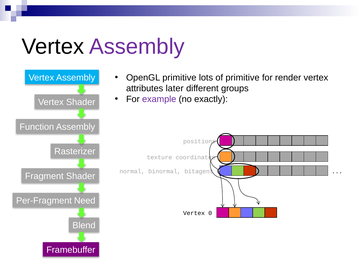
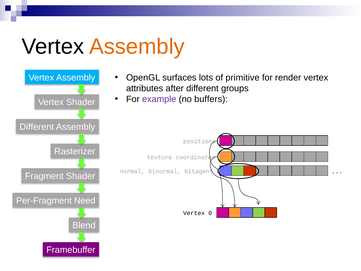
Assembly colour: purple -> orange (137, 47)
OpenGL primitive: primitive -> surfaces (179, 77)
later: later -> after (175, 88)
exactly: exactly -> buffers (211, 99)
Function: Function -> Different (37, 127)
